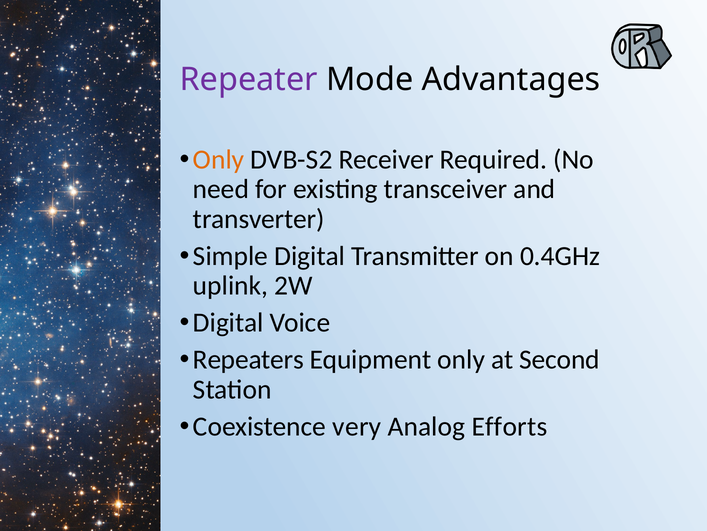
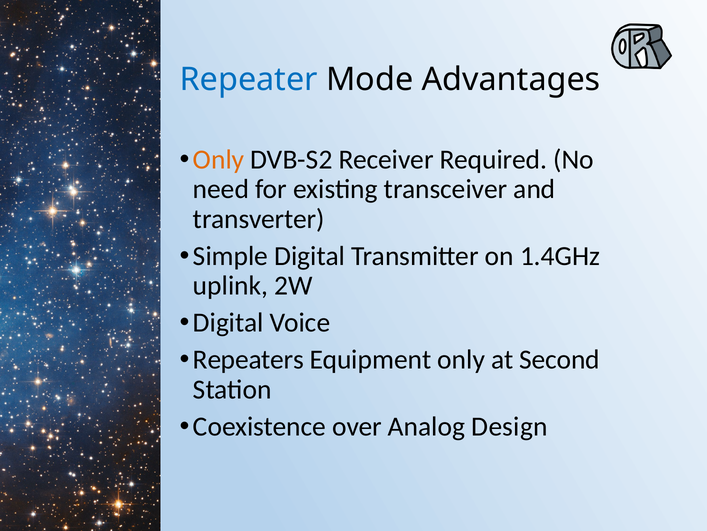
Repeater colour: purple -> blue (249, 79)
0.4GHz: 0.4GHz -> 1.4GHz (560, 256)
very: very -> over (357, 426)
Efforts: Efforts -> Design (510, 426)
